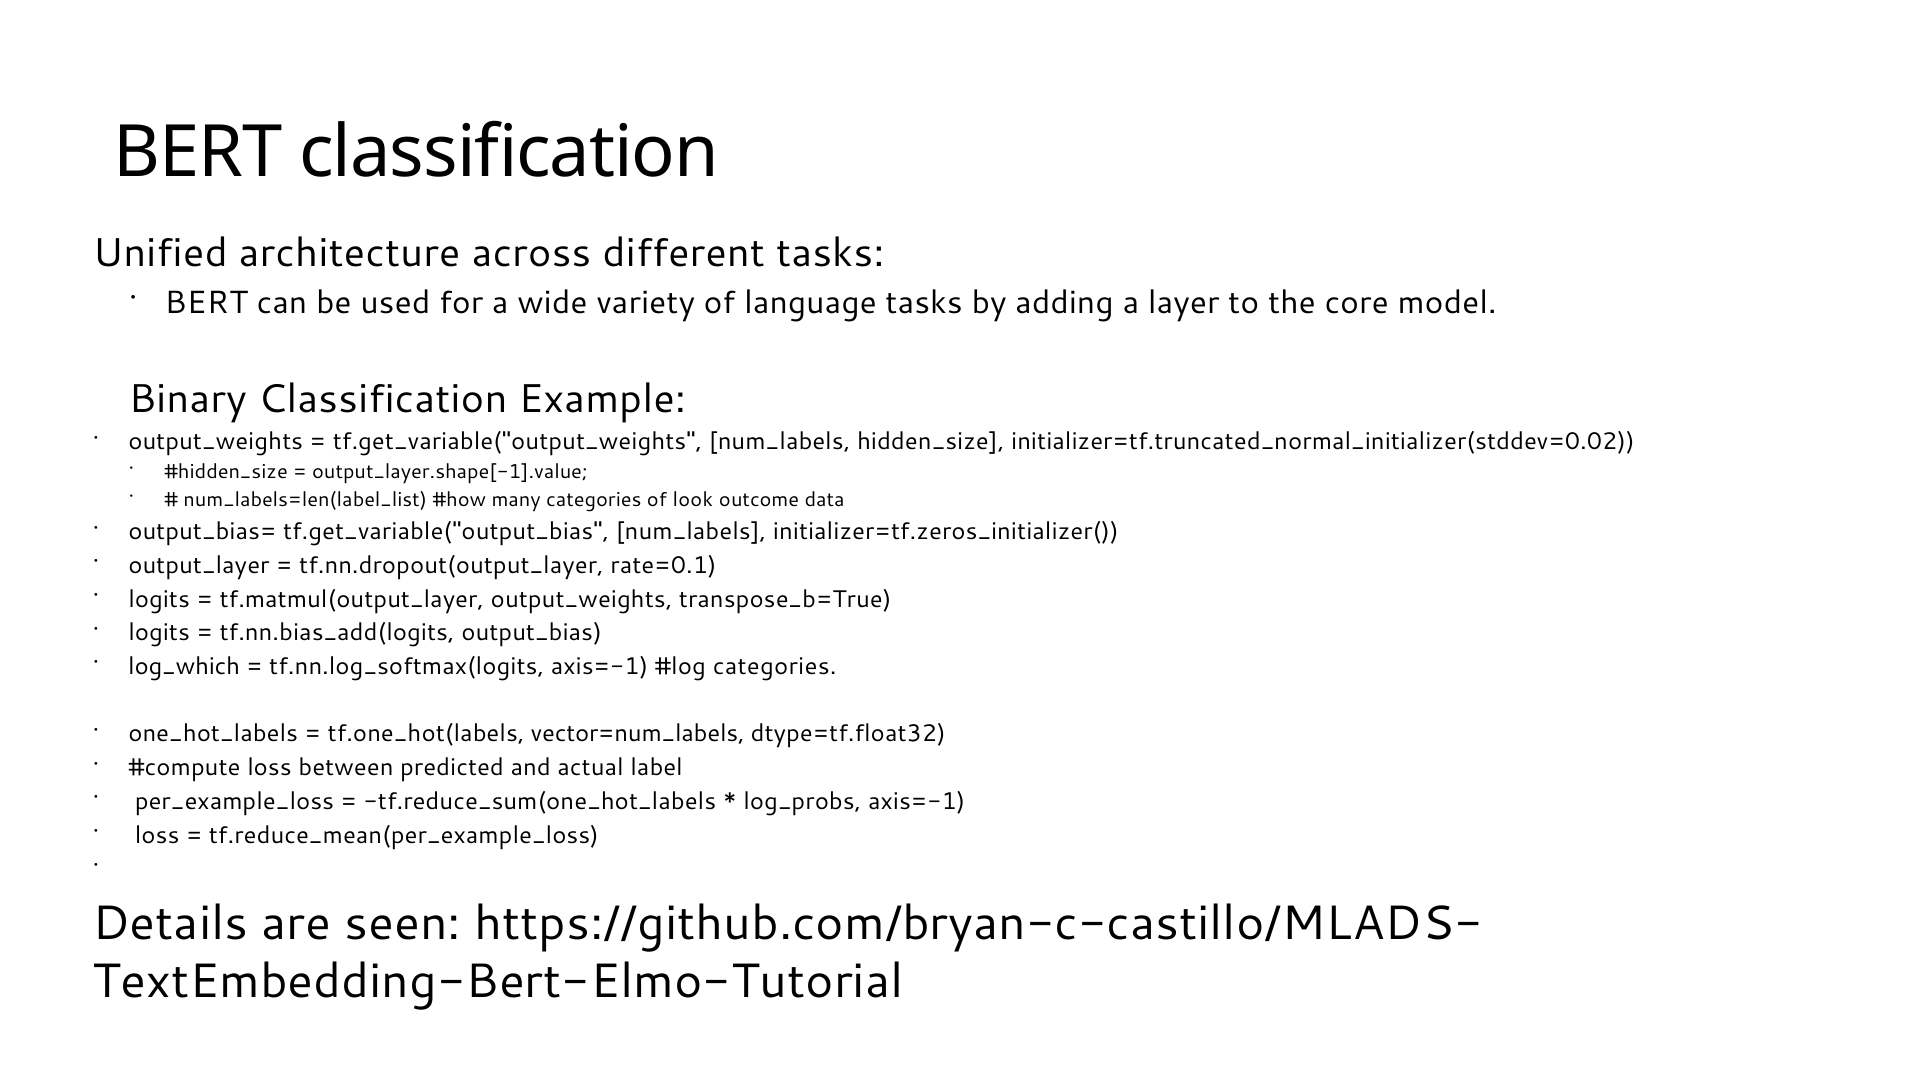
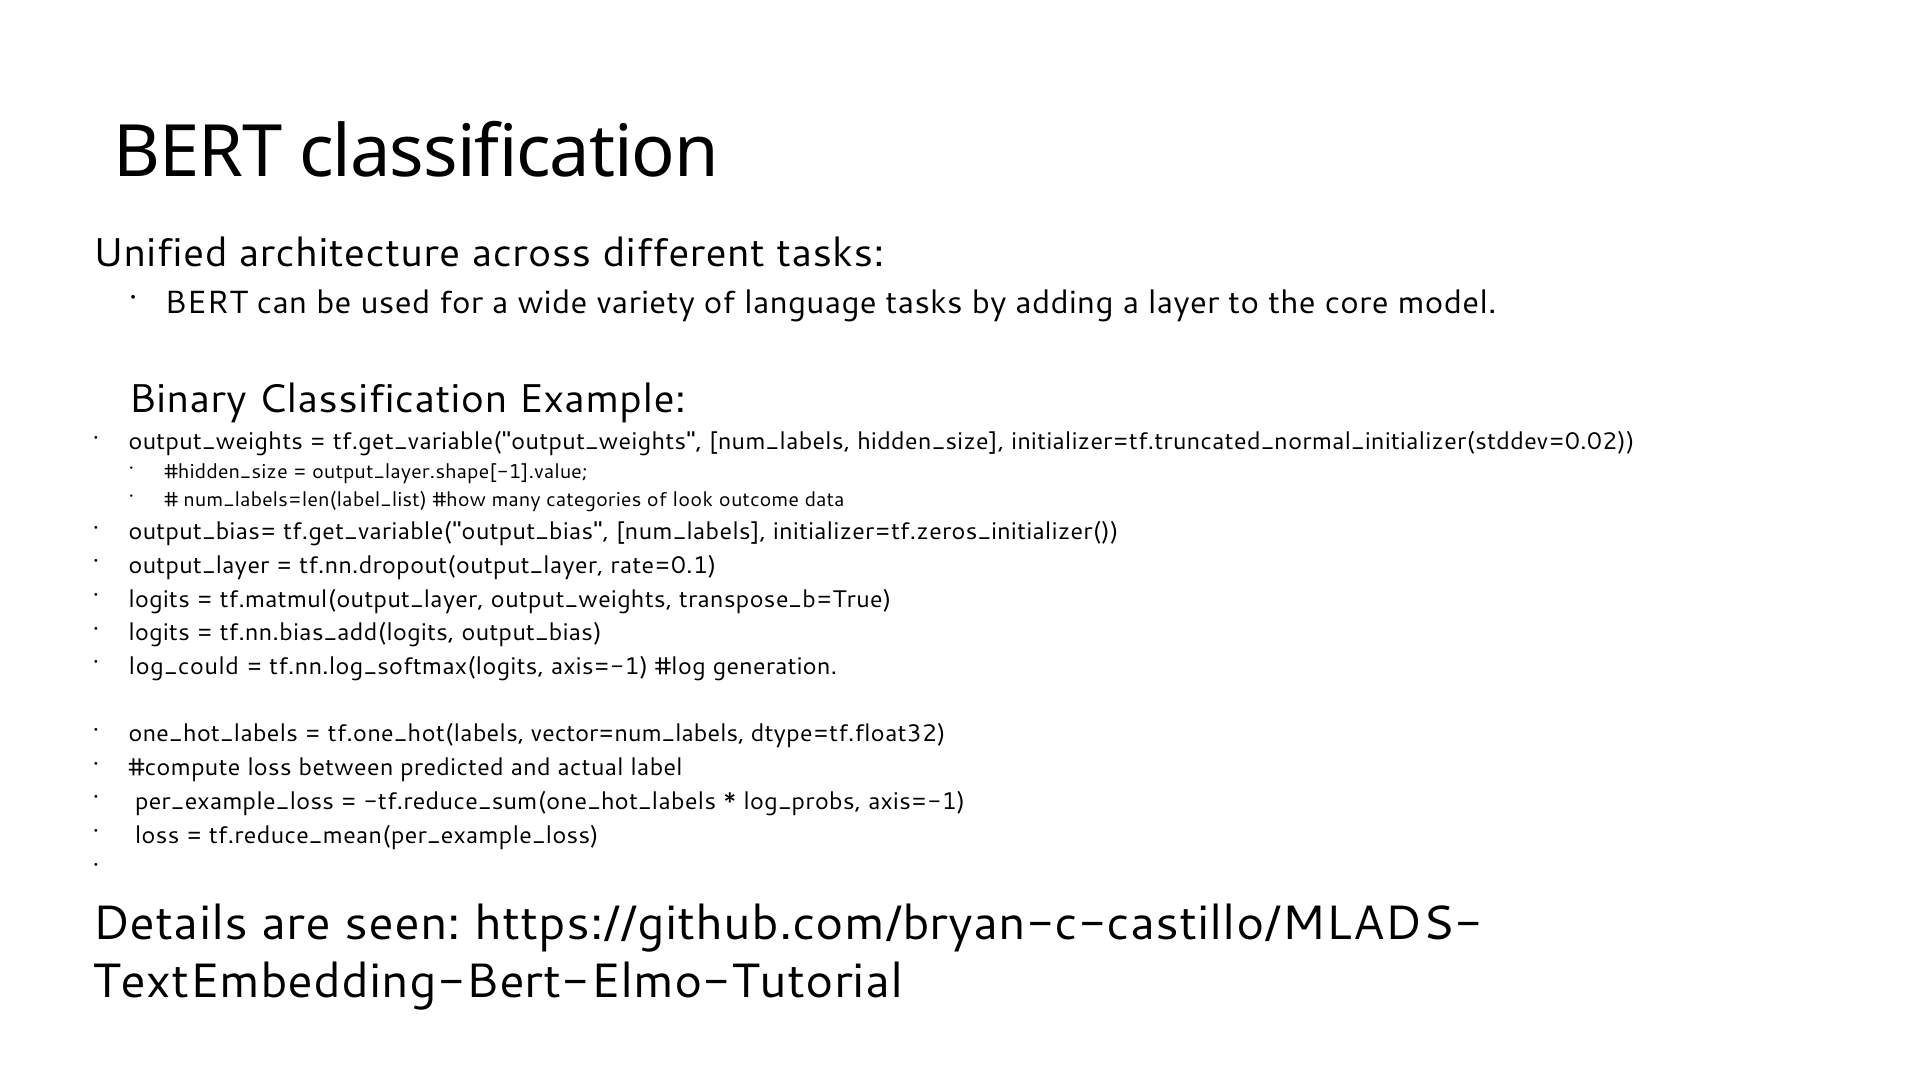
log_which: log_which -> log_could (184, 666)
categories: categories -> generation (775, 666)
